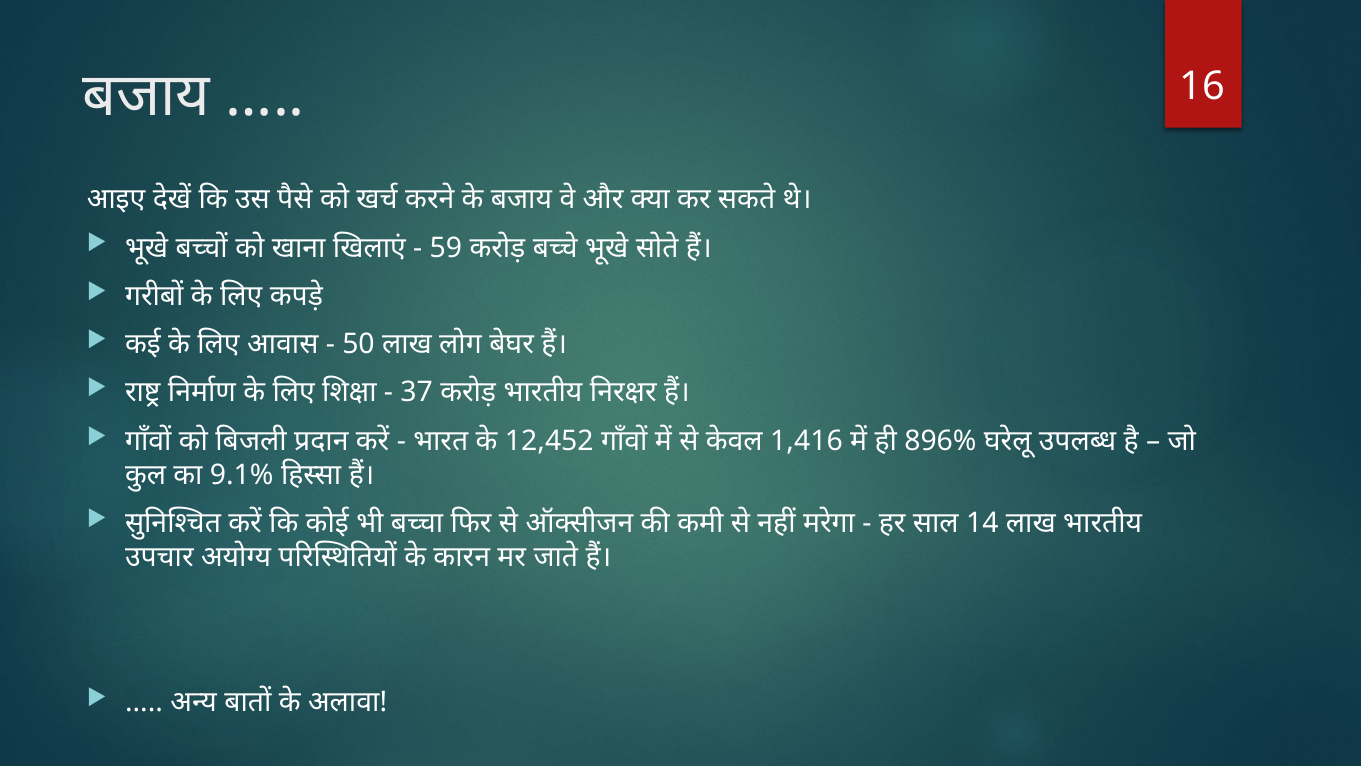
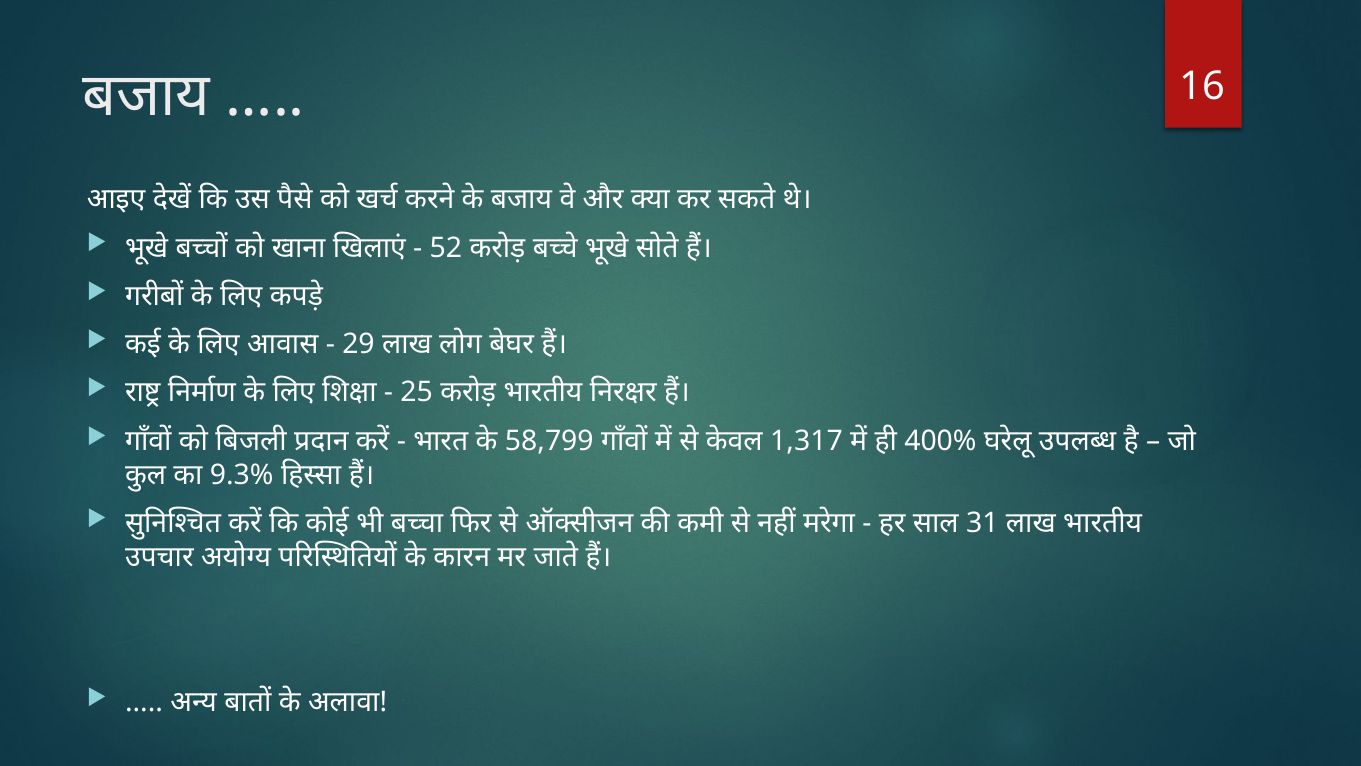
59: 59 -> 52 (446, 248)
50: 50 -> 29 (358, 344)
37: 37 -> 25 (417, 392)
12,452: 12,452 -> 58,799 (549, 441)
1,416: 1,416 -> 1,317 (806, 441)
896%: 896% -> 400% (940, 441)
9.1%: 9.1% -> 9.3% (242, 475)
14: 14 -> 31 (982, 523)
